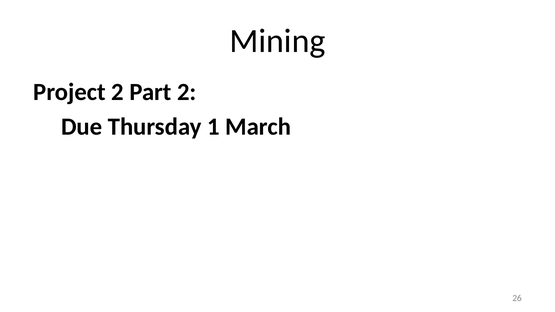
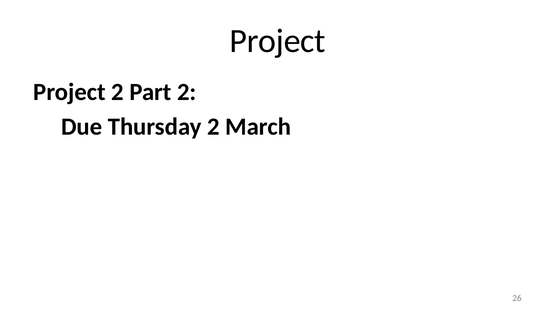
Mining: Mining -> Project (278, 41)
Thursday 1: 1 -> 2 (213, 127)
